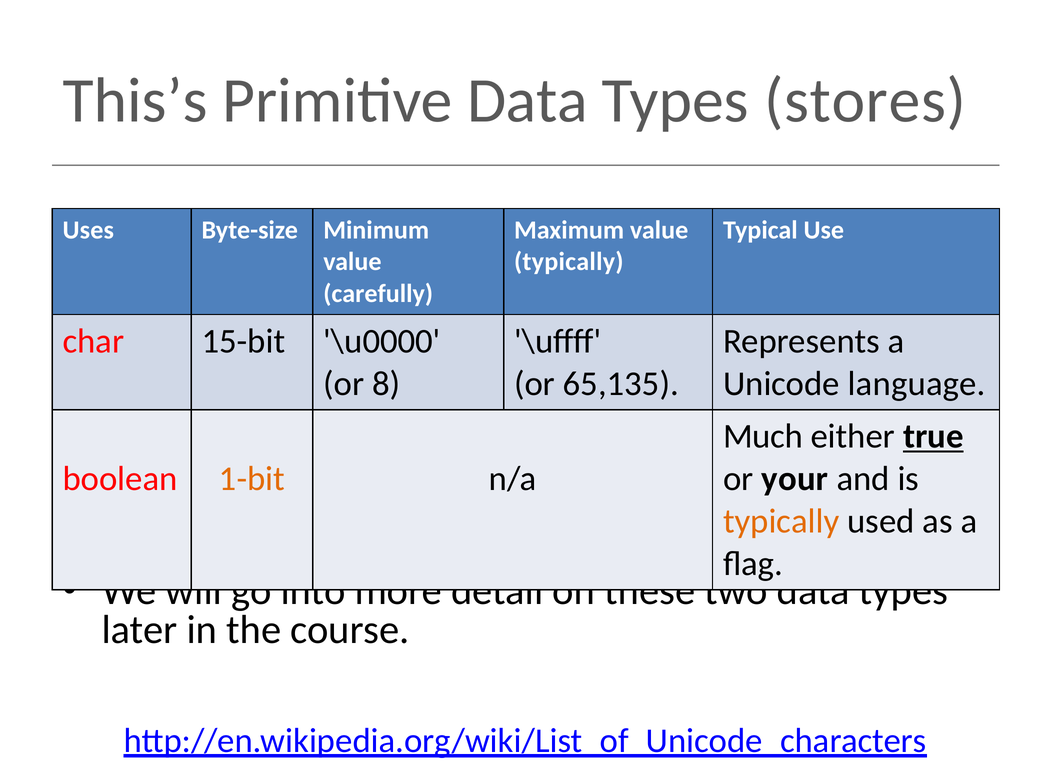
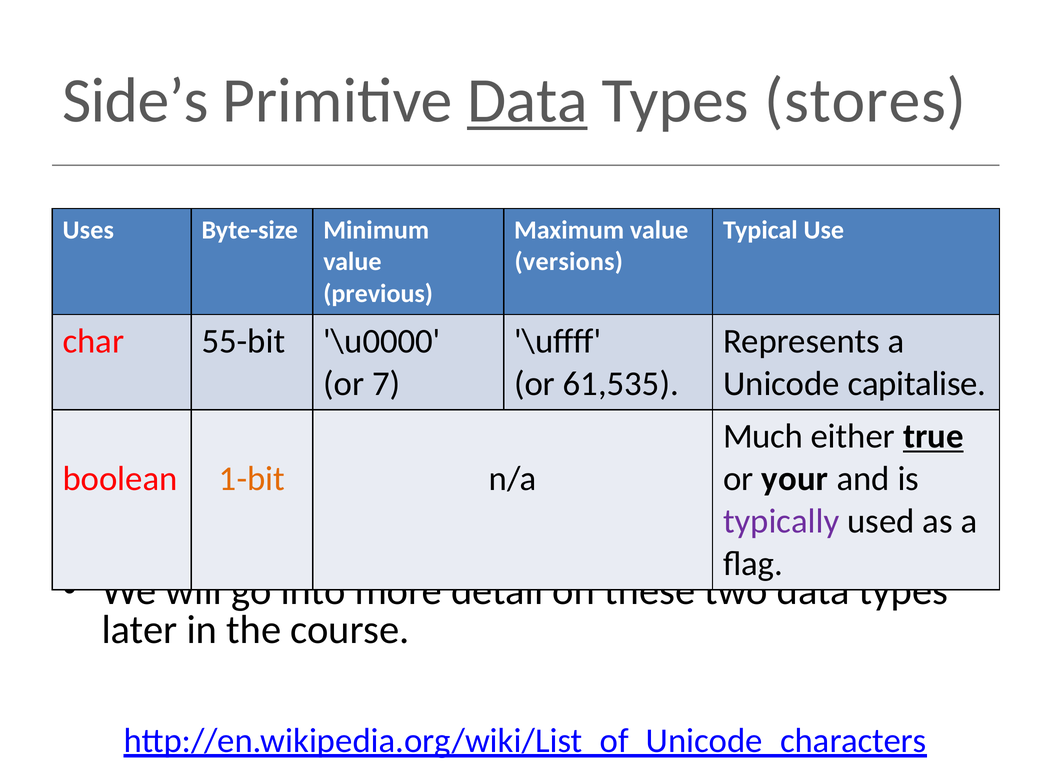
This’s: This’s -> Side’s (135, 101)
Data underline: none -> present (527, 101)
typically: typically -> versions (569, 262)
carefully: carefully -> previous (378, 294)
15-bit: 15-bit -> 55-bit (243, 341)
8: 8 -> 7 (386, 384)
65,135: 65,135 -> 61,535 (621, 384)
language: language -> capitalise (917, 384)
typically colour: orange -> purple (781, 521)
